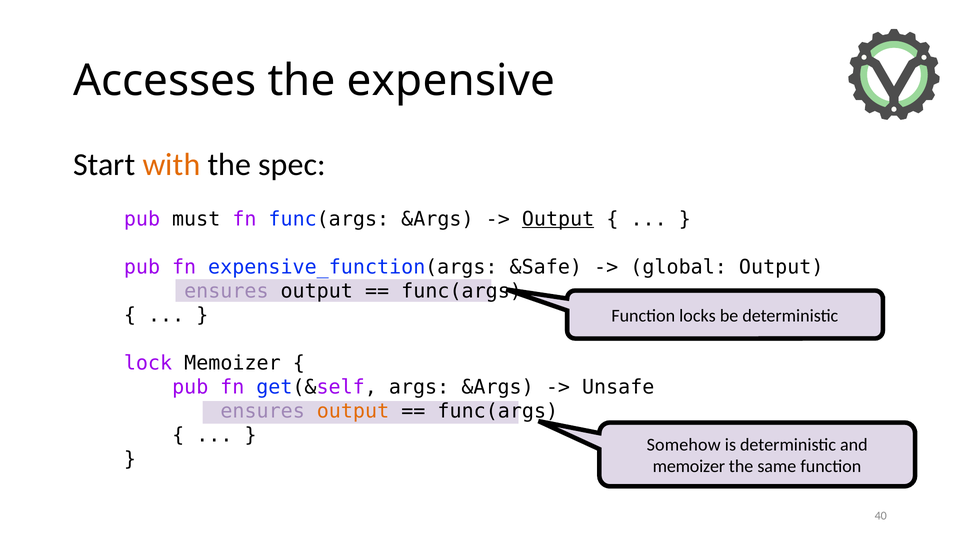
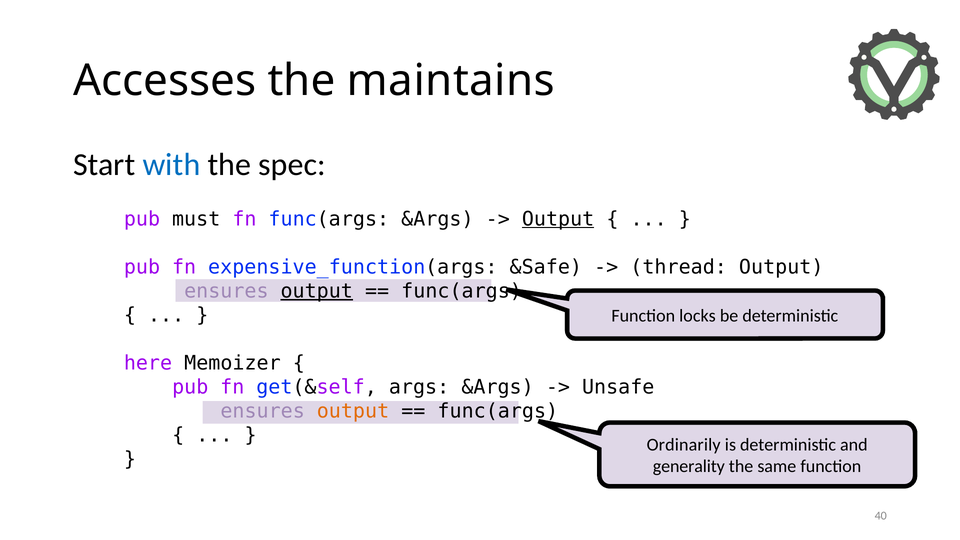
expensive: expensive -> maintains (451, 81)
with colour: orange -> blue (171, 164)
global: global -> thread (679, 267)
output underline: none -> present (317, 291)
lock: lock -> here (148, 363)
Somehow: Somehow -> Ordinarily (684, 445)
memoizer: memoizer -> generality (689, 466)
